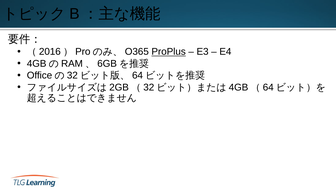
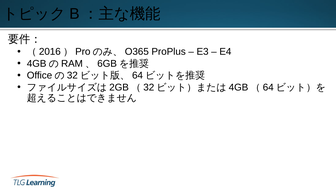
ProPlus underline: present -> none (169, 52)
